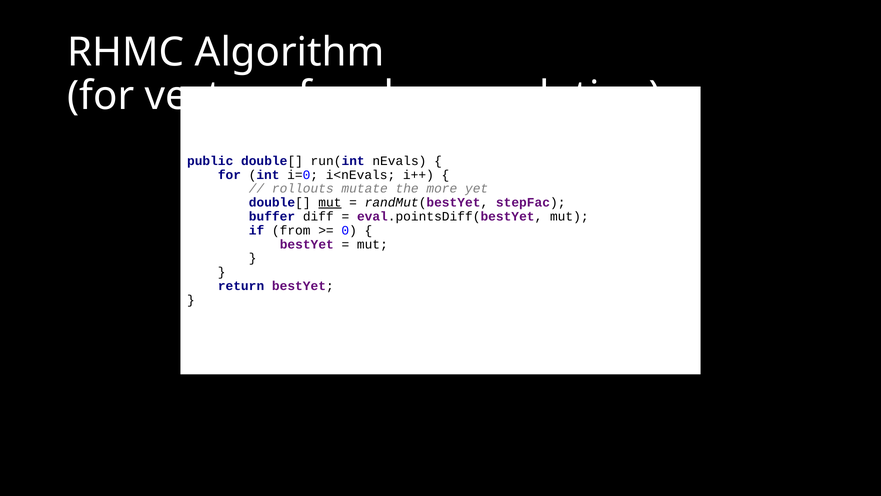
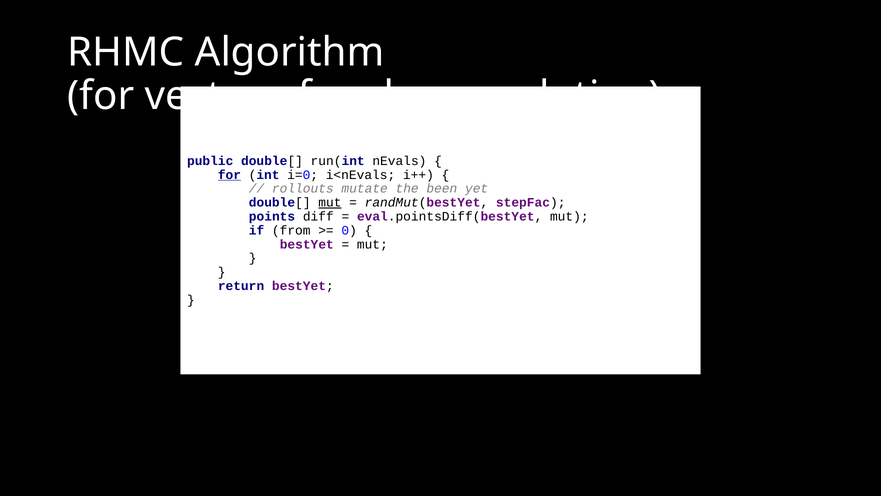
for underline: none -> present (229, 175)
more: more -> been (442, 189)
buffer: buffer -> points (272, 216)
